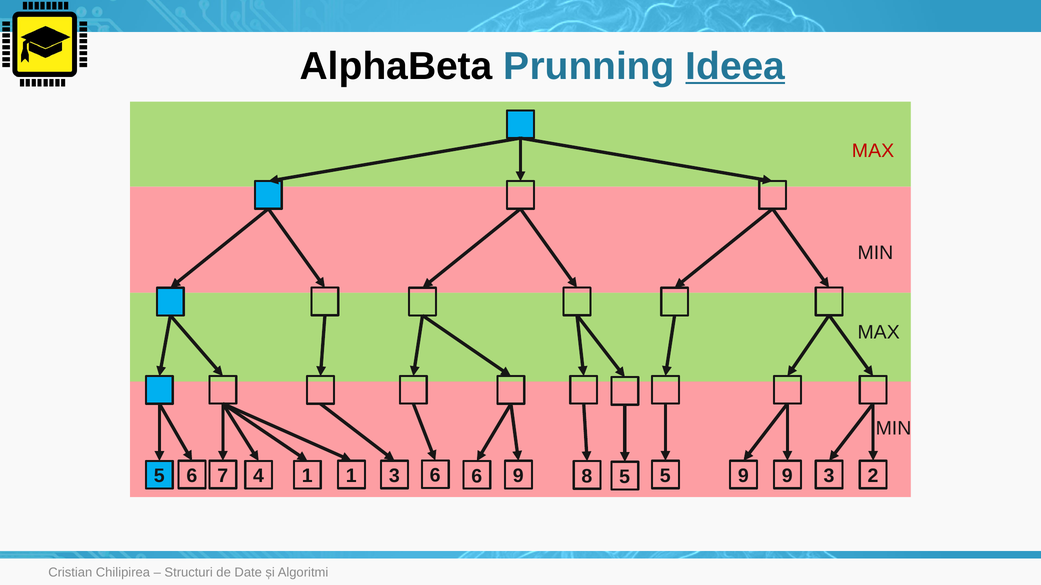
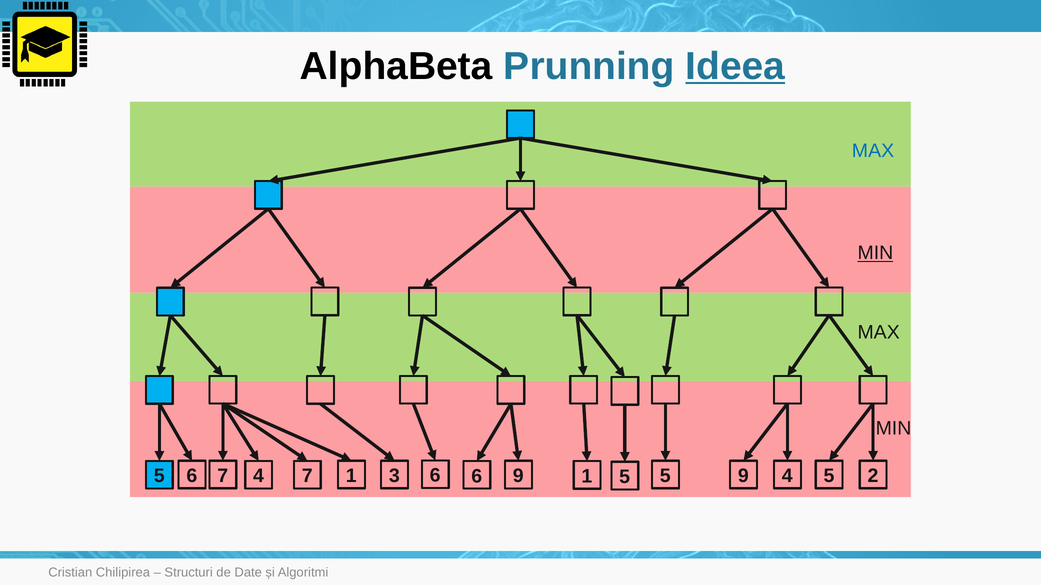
MAX colour: red -> blue (873, 151)
MIN underline: none -> present (875, 253)
6 8: 8 -> 1 (587, 477)
5 9: 9 -> 4 (787, 476)
5 1: 1 -> 7 (307, 476)
9 3: 3 -> 5 (829, 476)
